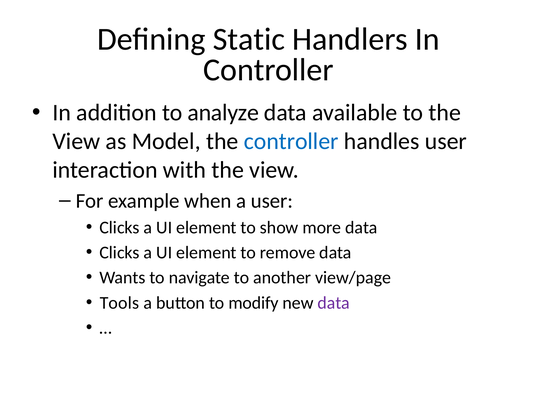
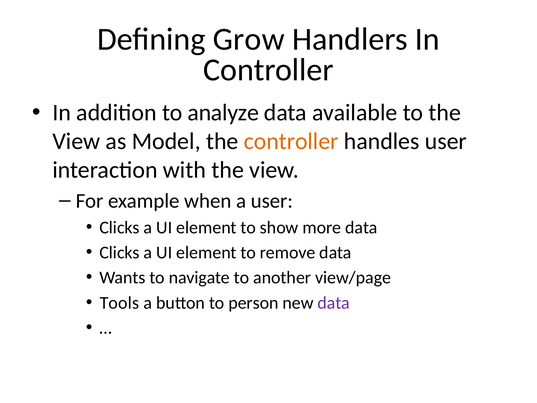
Static: Static -> Grow (249, 39)
controller colour: blue -> orange (291, 141)
modify: modify -> person (254, 303)
